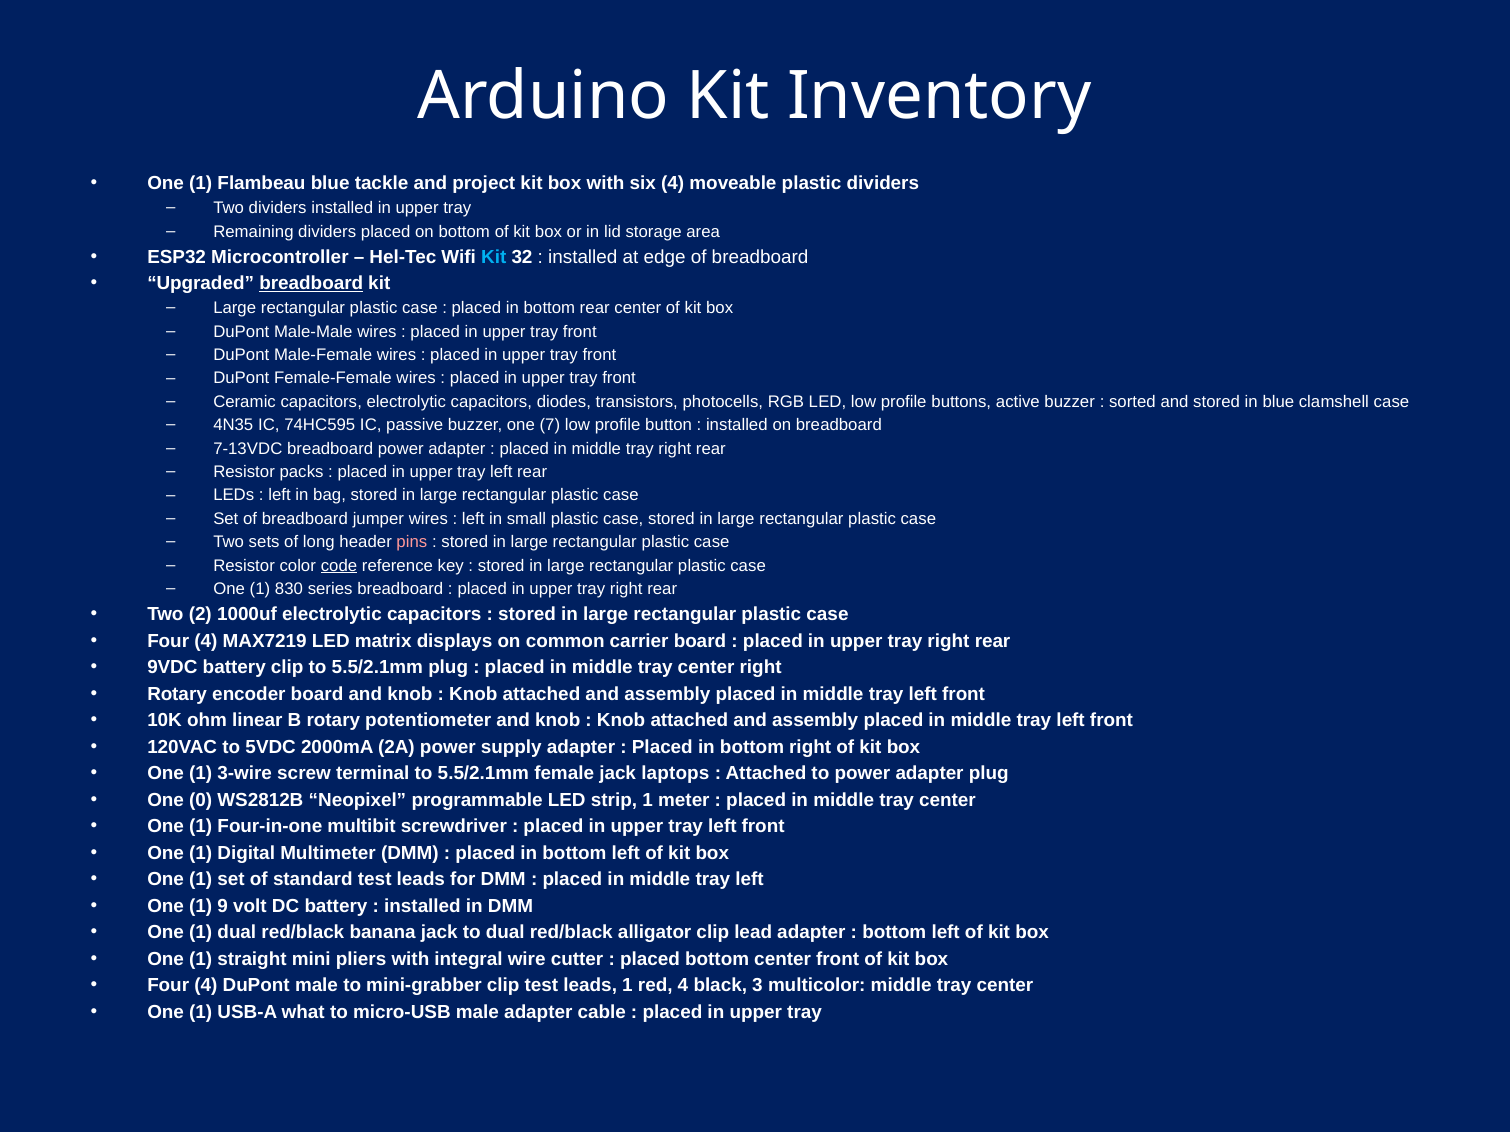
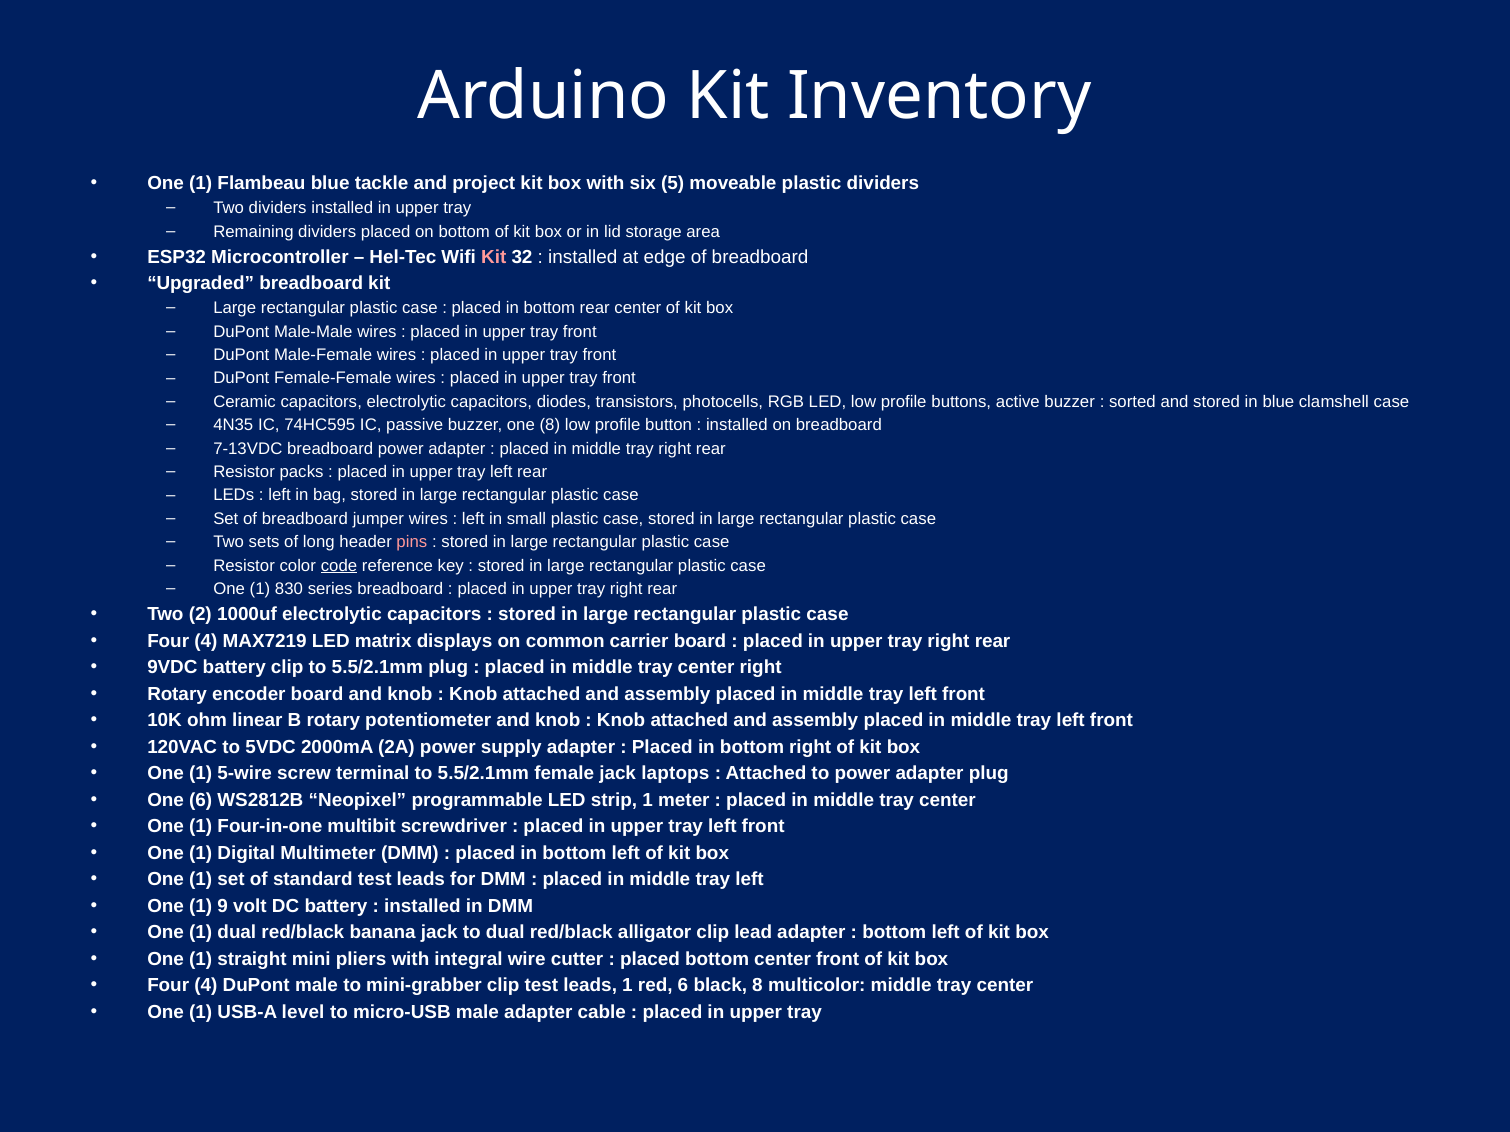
six 4: 4 -> 5 (673, 184)
Kit colour: light blue -> pink (494, 257)
breadboard underline: present -> none (311, 284)
one 7: 7 -> 8 (550, 425)
3-wire: 3-wire -> 5-wire (245, 774)
One 0: 0 -> 6 (201, 800)
red 4: 4 -> 6 (683, 986)
black 3: 3 -> 8 (757, 986)
what: what -> level (303, 1012)
